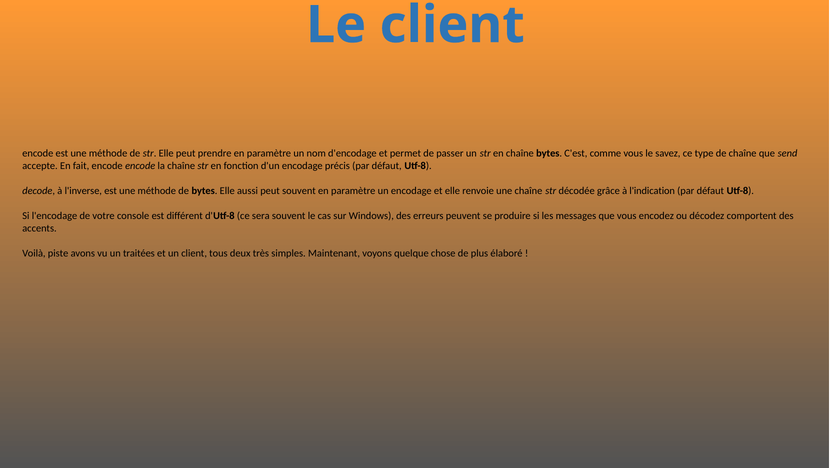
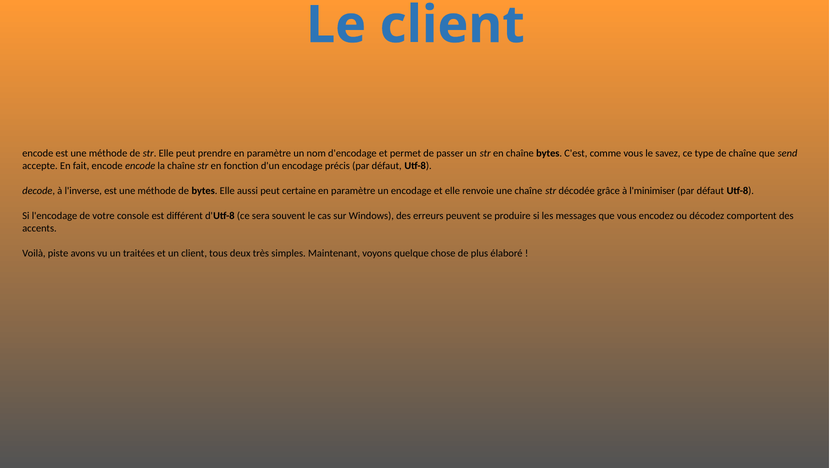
peut souvent: souvent -> certaine (299, 191)
l'indication: l'indication -> l'minimiser (652, 191)
